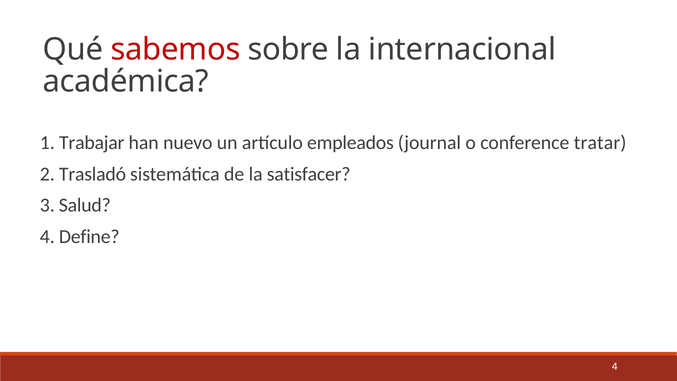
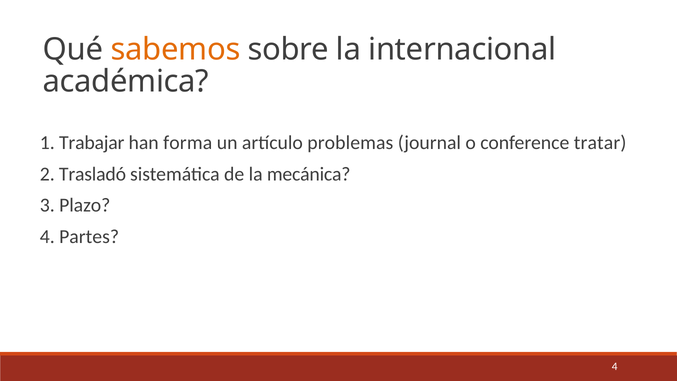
sabemos colour: red -> orange (176, 50)
nuevo: nuevo -> forma (188, 143)
empleados: empleados -> problemas (350, 143)
satisfacer: satisfacer -> mecánica (309, 174)
Salud: Salud -> Plazo (85, 205)
Define: Define -> Partes (89, 236)
